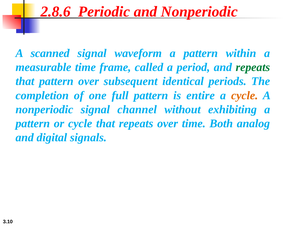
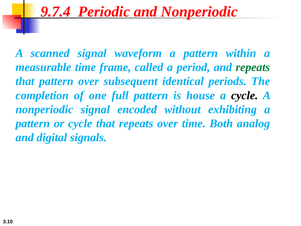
2.8.6: 2.8.6 -> 9.7.4 (56, 12)
entire: entire -> house (201, 95)
cycle colour: orange -> black (245, 95)
channel: channel -> encoded (137, 109)
